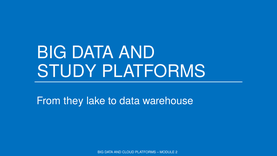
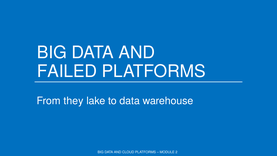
STUDY: STUDY -> FAILED (67, 71)
